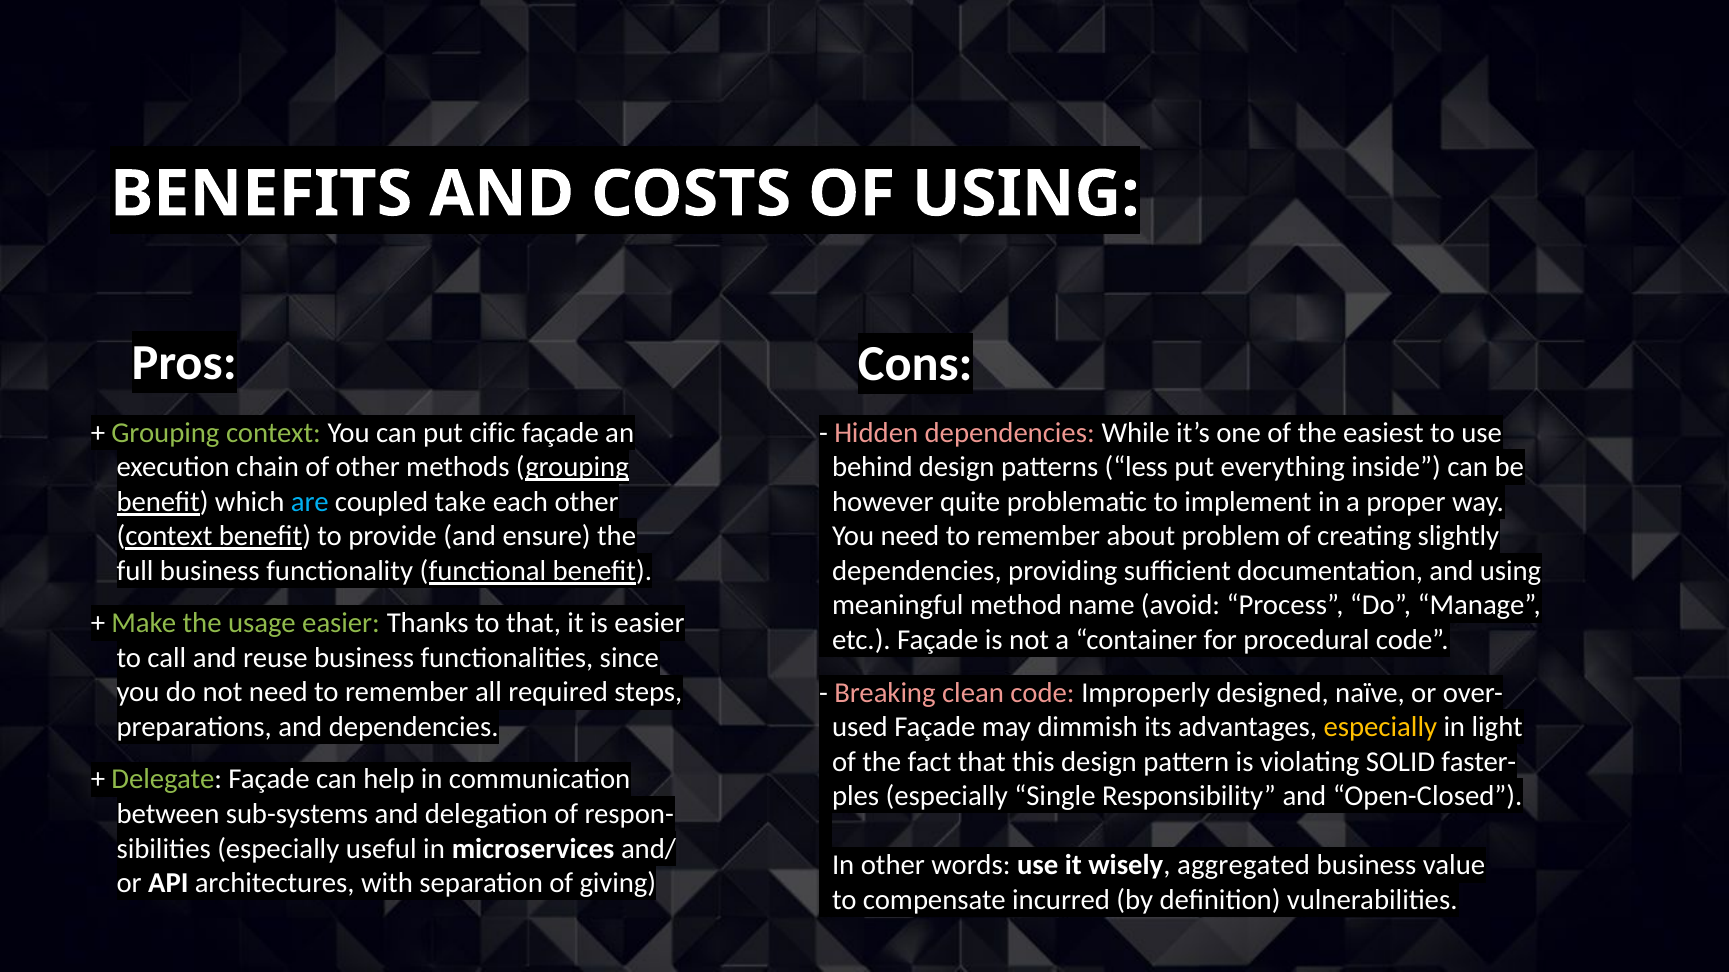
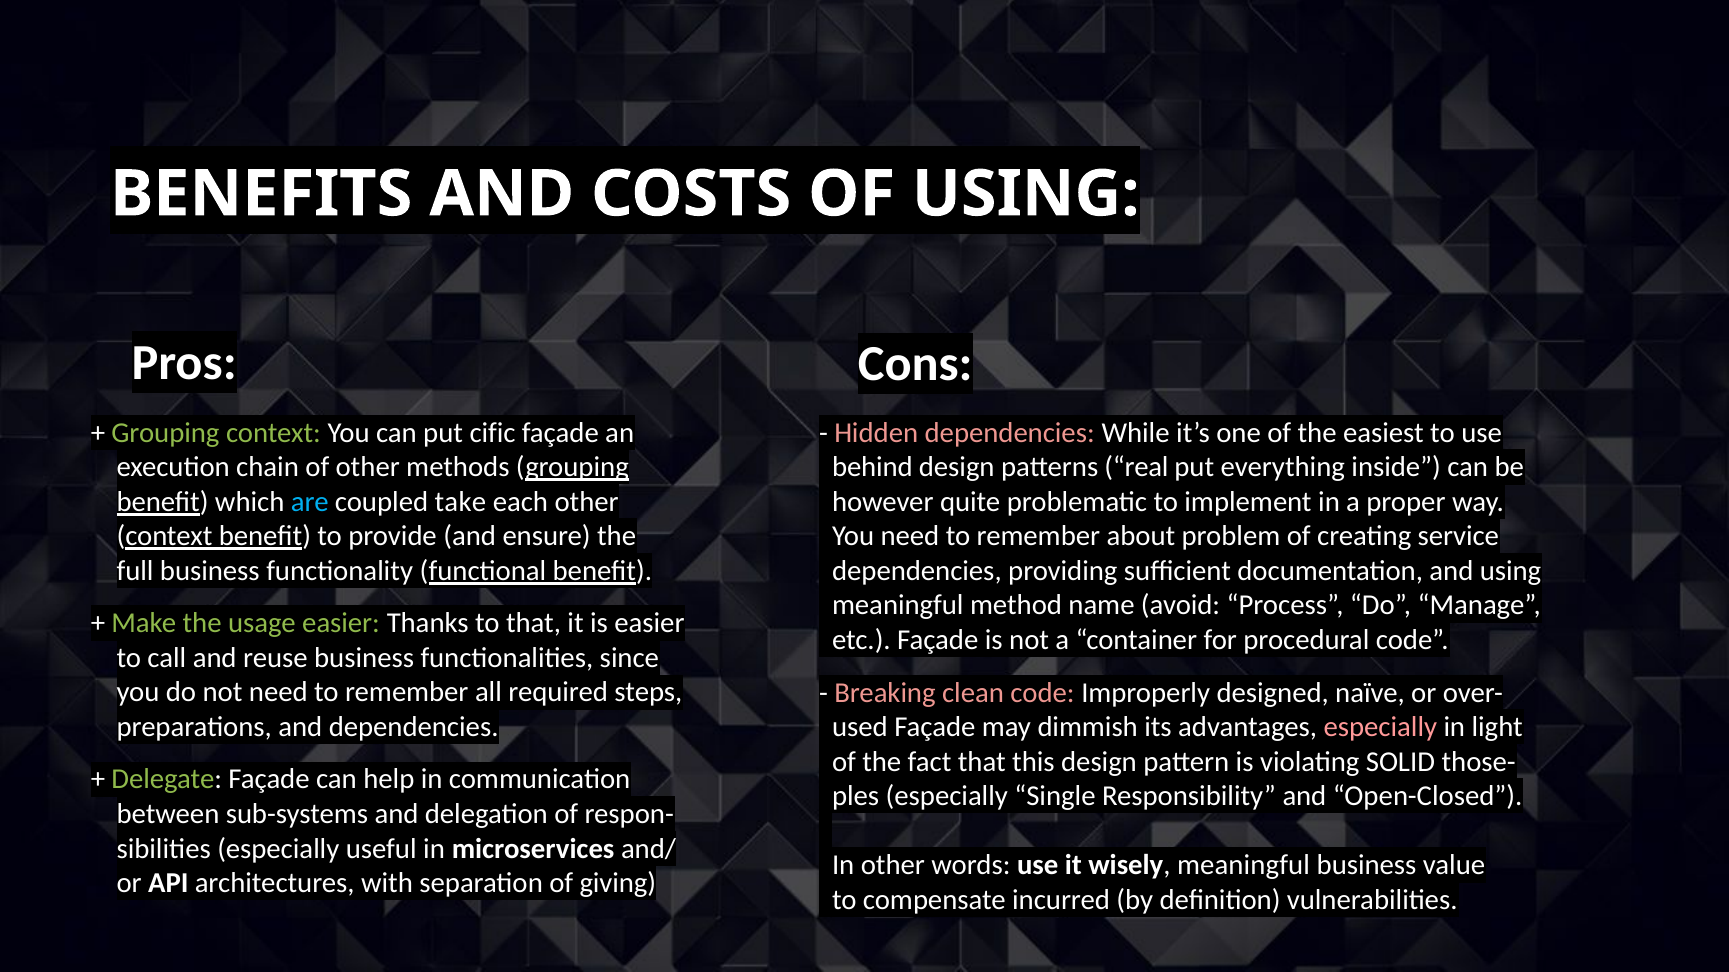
less: less -> real (1136, 468)
slightly: slightly -> service (1458, 537)
especially colour: yellow -> pink (1380, 727)
faster-: faster- -> those- (1479, 762)
wisely aggregated: aggregated -> meaningful (1244, 866)
